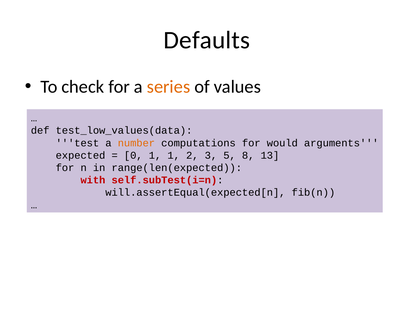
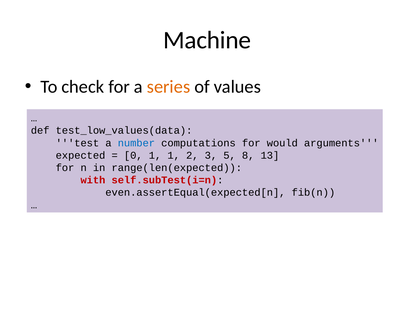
Defaults: Defaults -> Machine (207, 40)
number colour: orange -> blue (136, 143)
will.assertEqual(expected[n: will.assertEqual(expected[n -> even.assertEqual(expected[n (195, 193)
